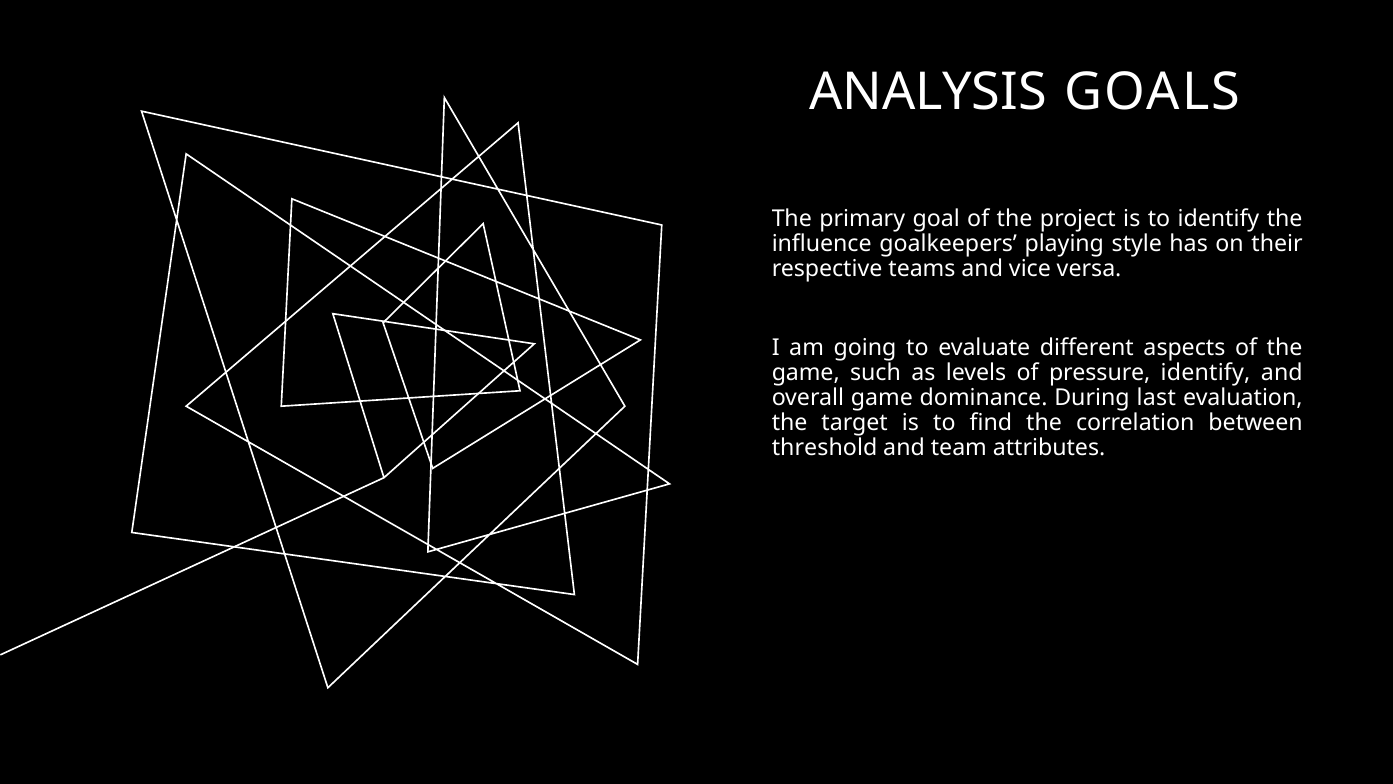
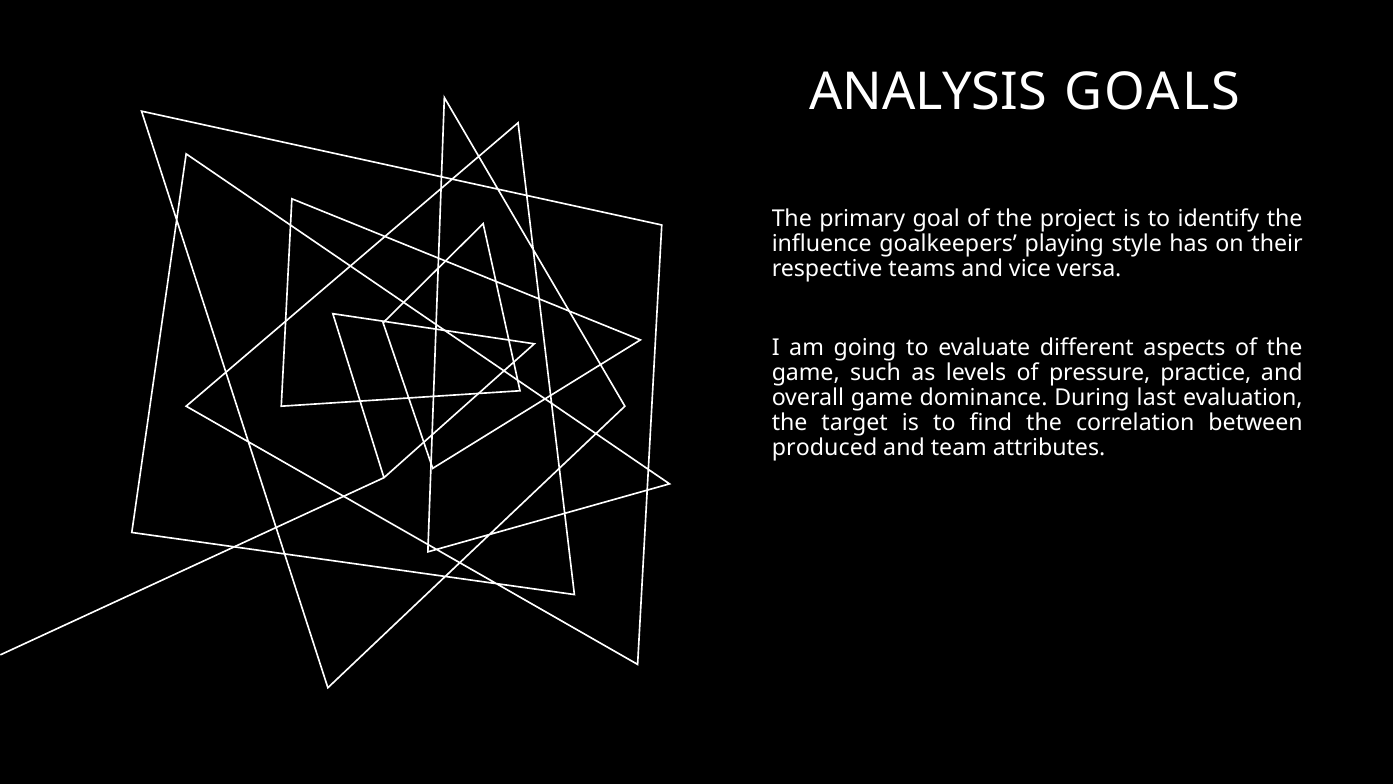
pressure identify: identify -> practice (1206, 373)
threshold: threshold -> produced (825, 448)
